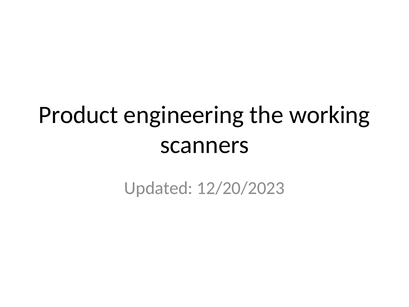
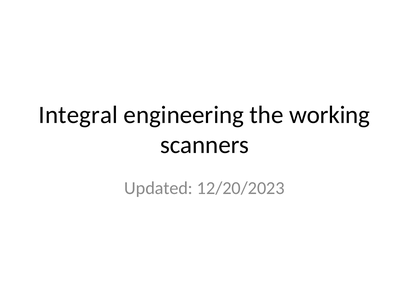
Product: Product -> Integral (78, 115)
